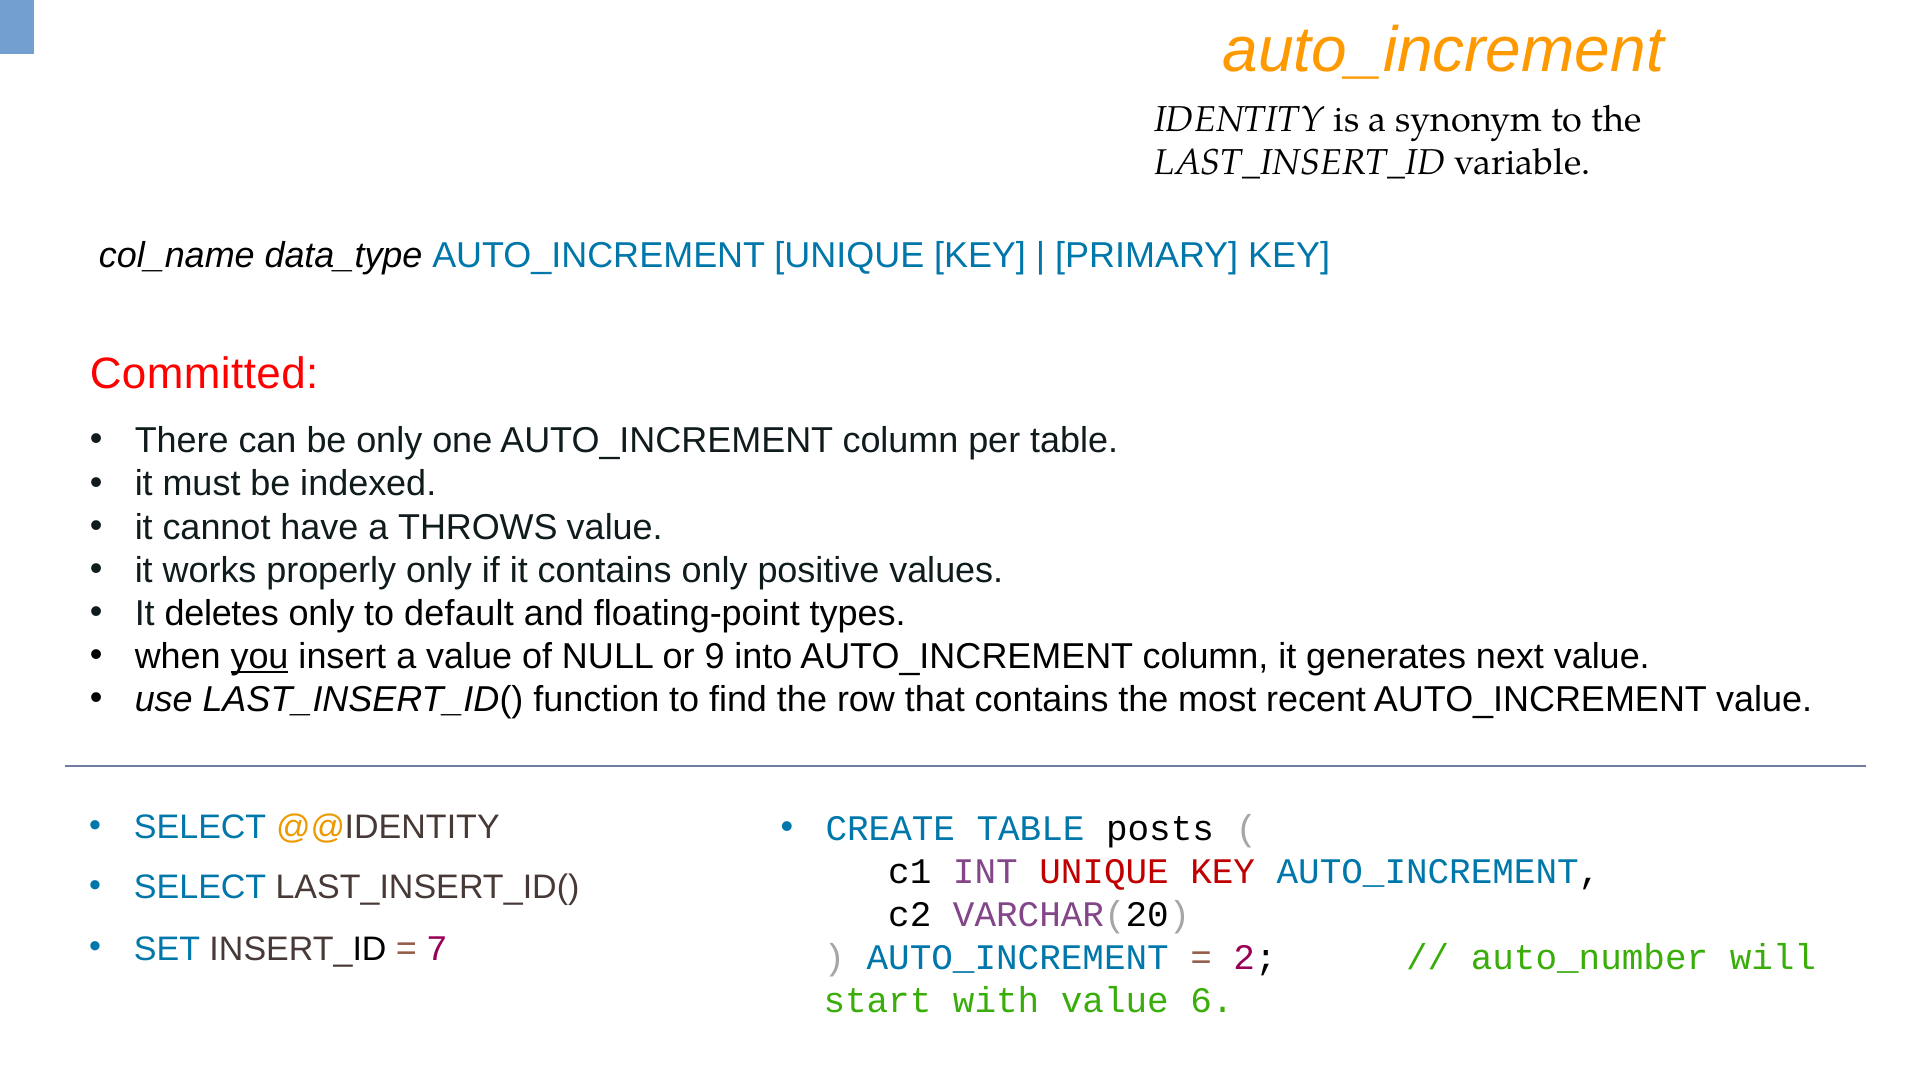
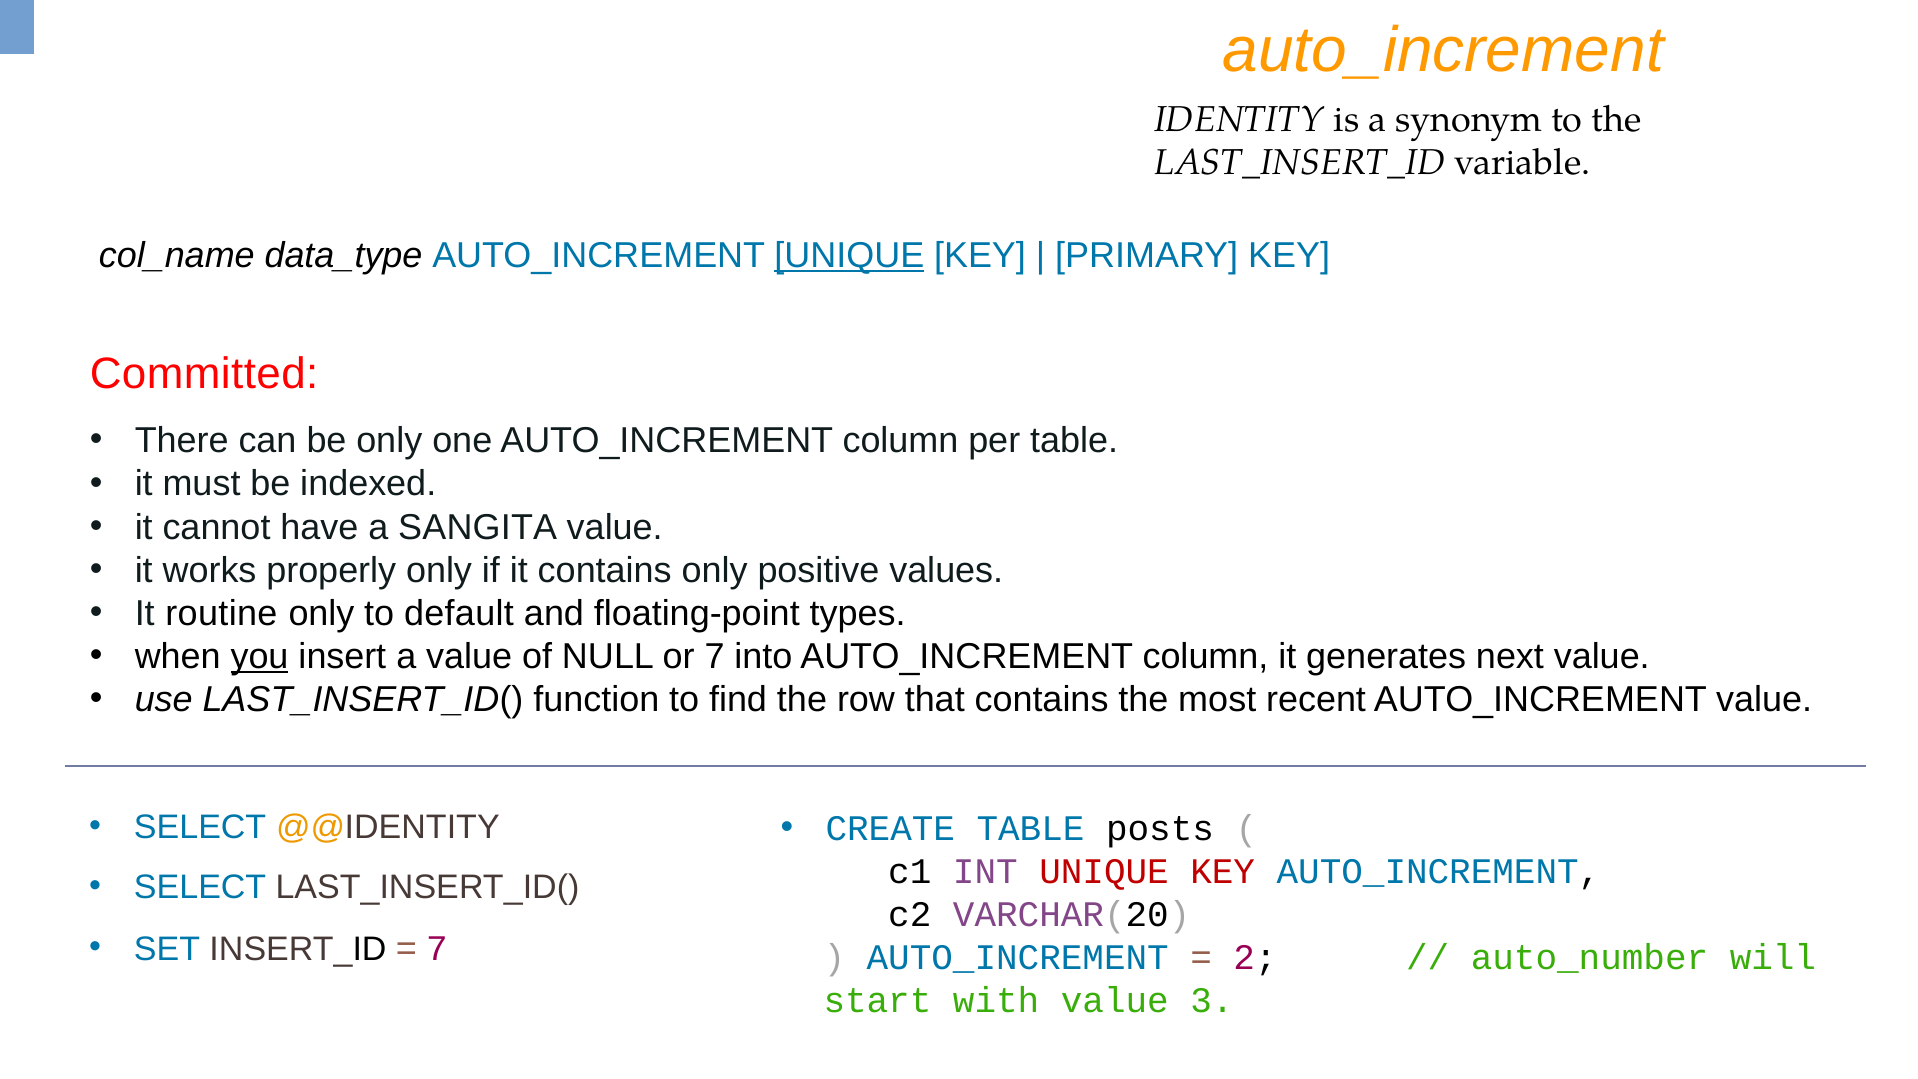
UNIQUE underline: none -> present (849, 256)
THROWS: THROWS -> SANGITA (478, 527)
deletes: deletes -> routine (221, 613)
or 9: 9 -> 7 (715, 657)
6: 6 -> 3 (1212, 1001)
